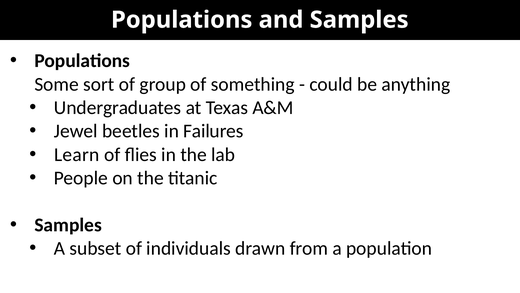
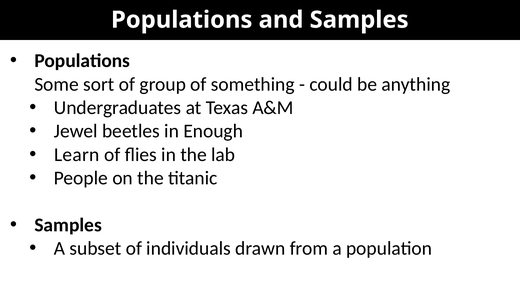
Failures: Failures -> Enough (213, 131)
